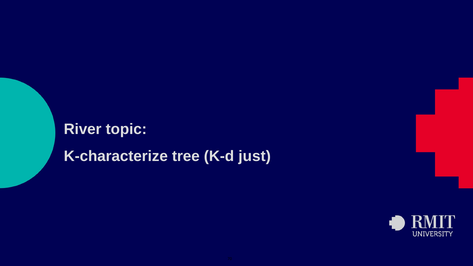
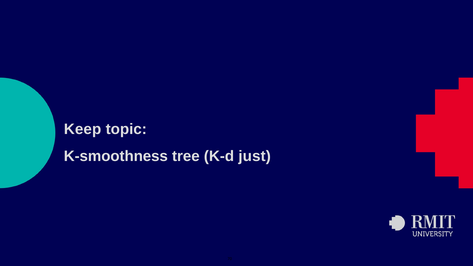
River: River -> Keep (83, 129)
K-characterize: K-characterize -> K-smoothness (116, 156)
